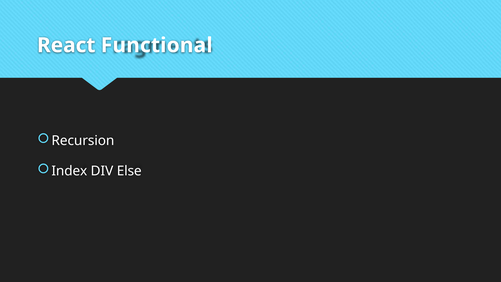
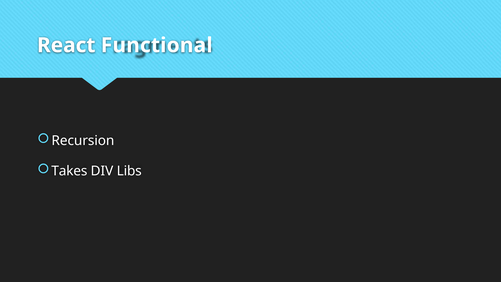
Index: Index -> Takes (69, 171)
Else: Else -> Libs (129, 171)
